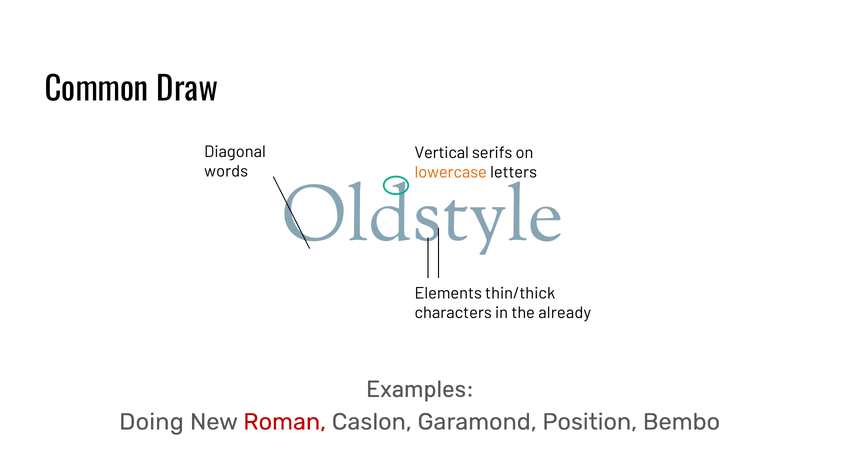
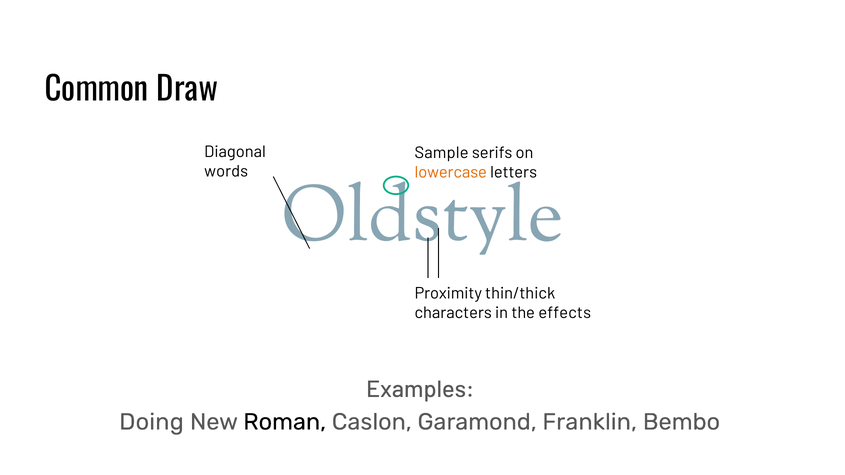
Vertical: Vertical -> Sample (442, 153)
Elements: Elements -> Proximity (448, 294)
already: already -> effects (565, 313)
Roman colour: red -> black (285, 422)
Position: Position -> Franklin (590, 422)
